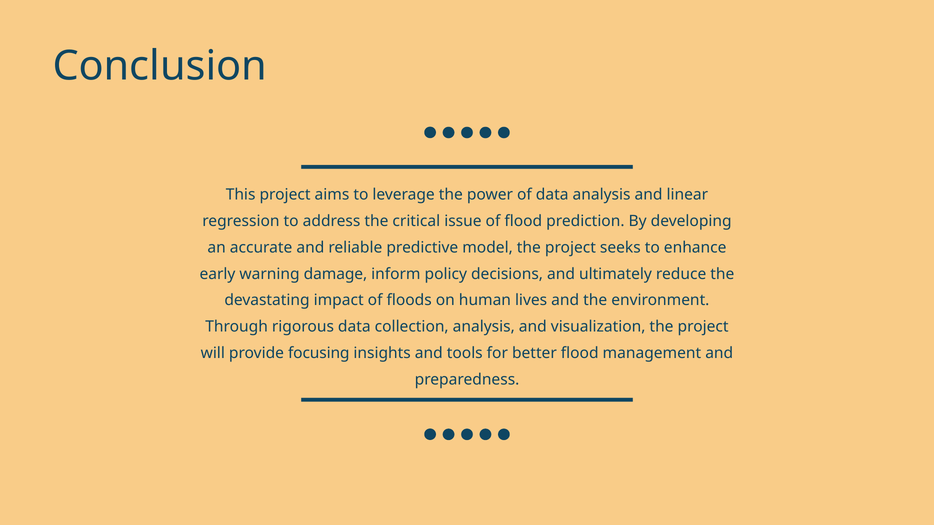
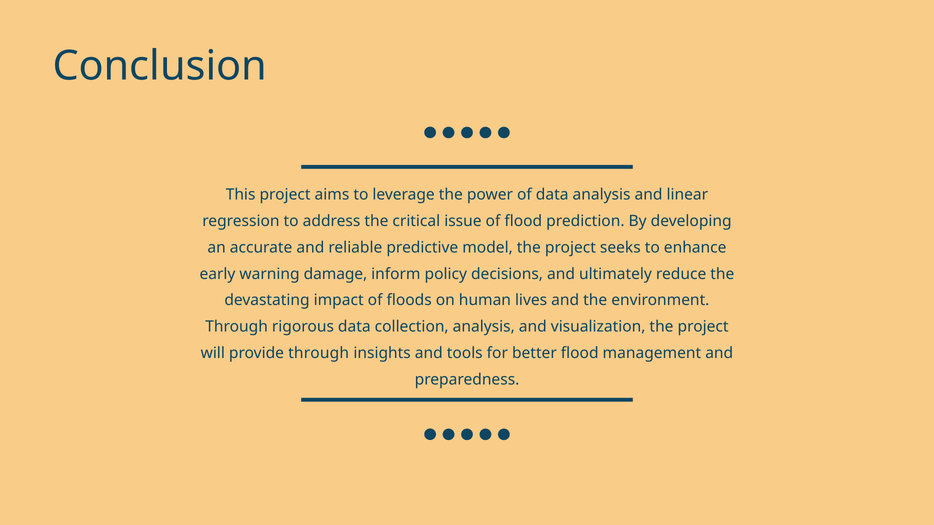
provide focusing: focusing -> through (319, 353)
